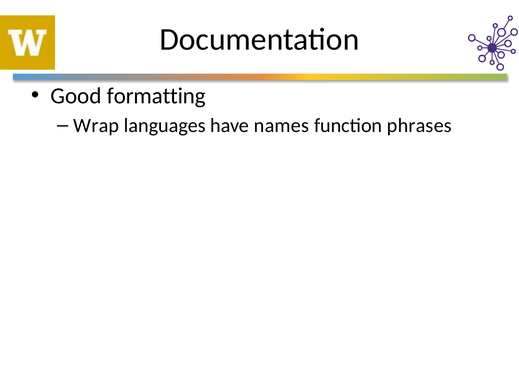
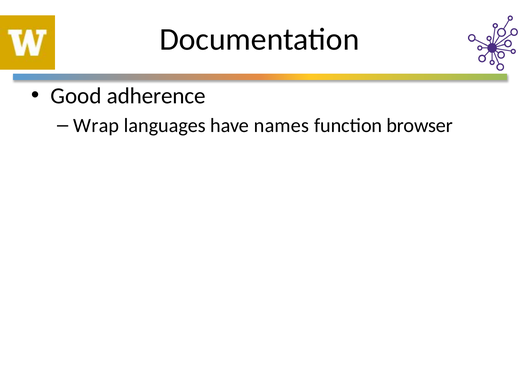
formatting: formatting -> adherence (156, 96)
phrases: phrases -> browser (420, 126)
